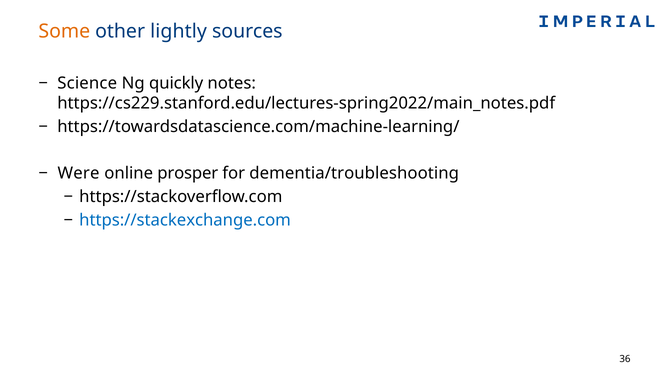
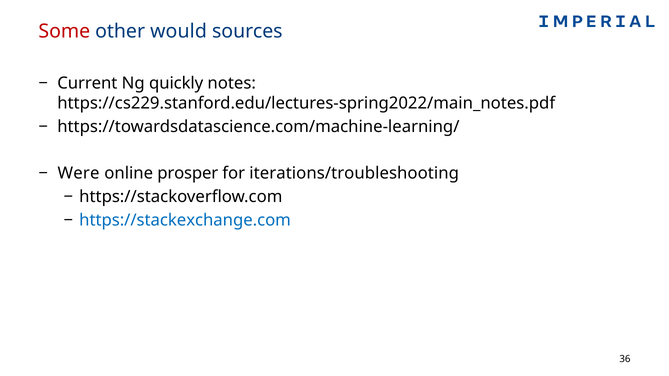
Some colour: orange -> red (64, 31)
lightly: lightly -> would (179, 31)
Science: Science -> Current (87, 83)
dementia/troubleshooting: dementia/troubleshooting -> iterations/troubleshooting (354, 174)
